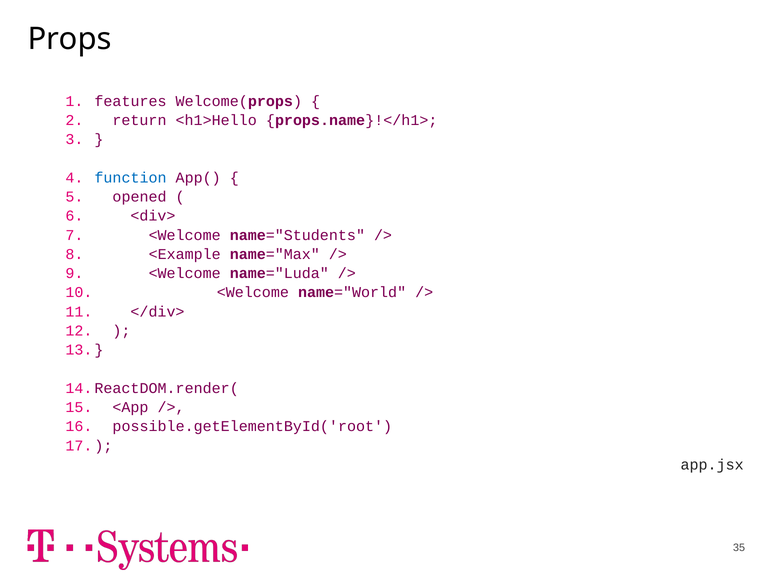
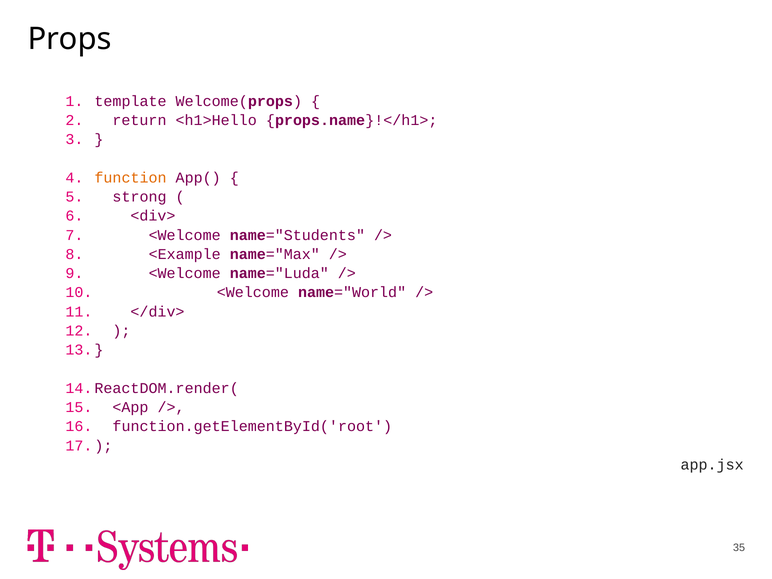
features: features -> template (131, 101)
function colour: blue -> orange (131, 178)
opened: opened -> strong (140, 197)
possible.getElementById('root: possible.getElementById('root -> function.getElementById('root (252, 427)
